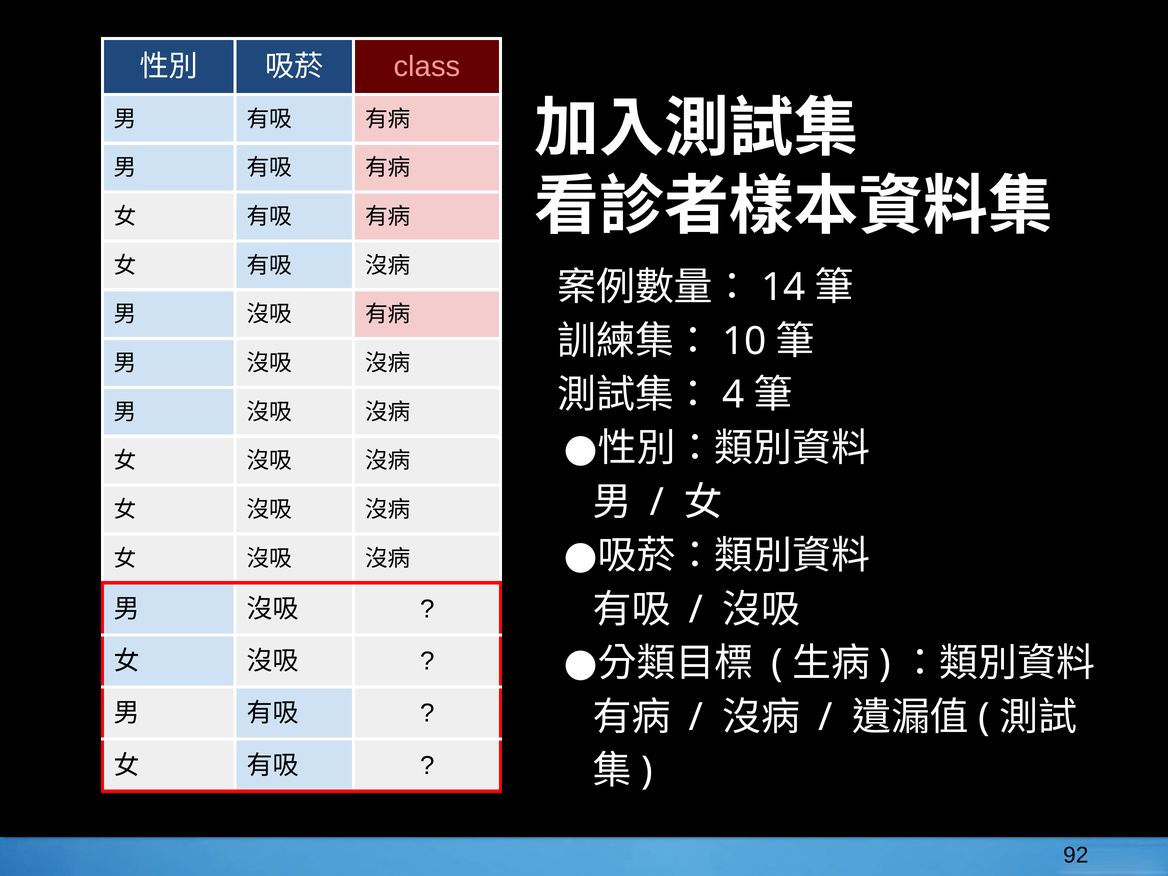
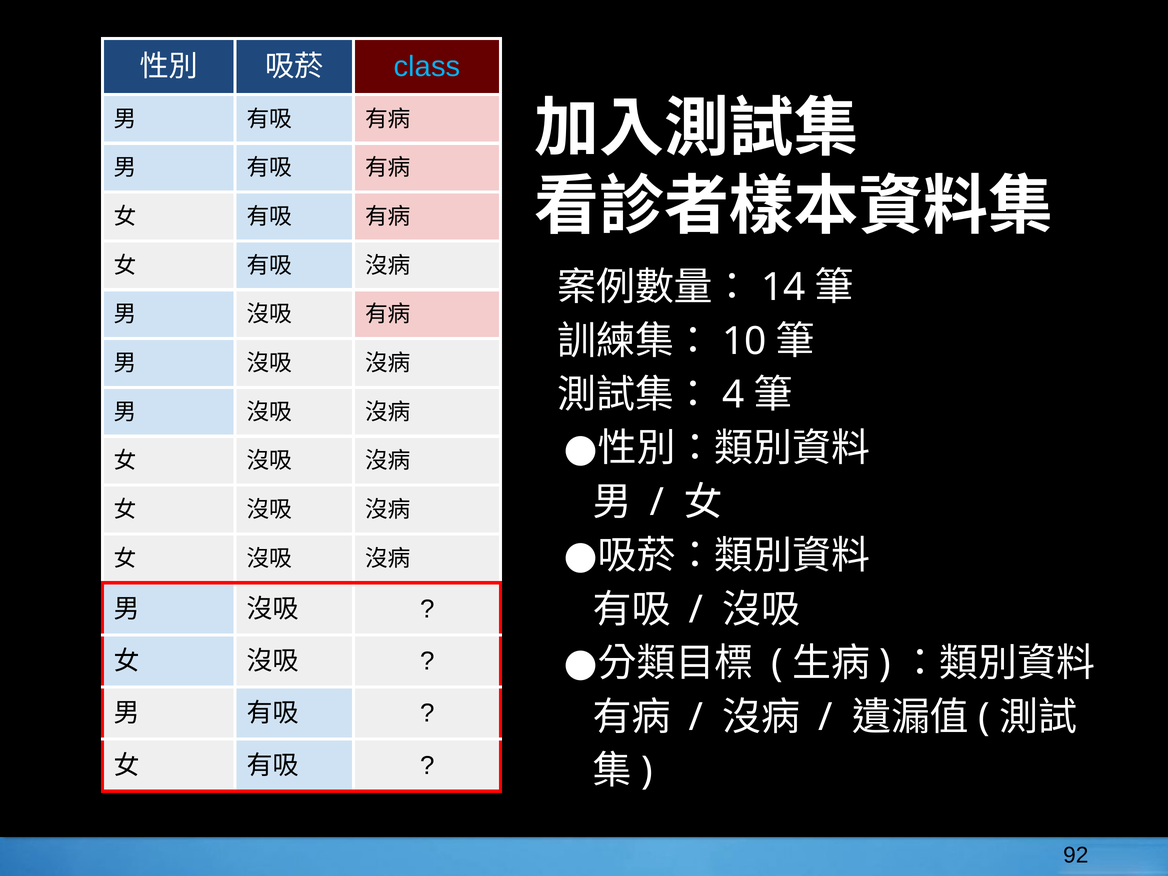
class colour: pink -> light blue (427, 67)
